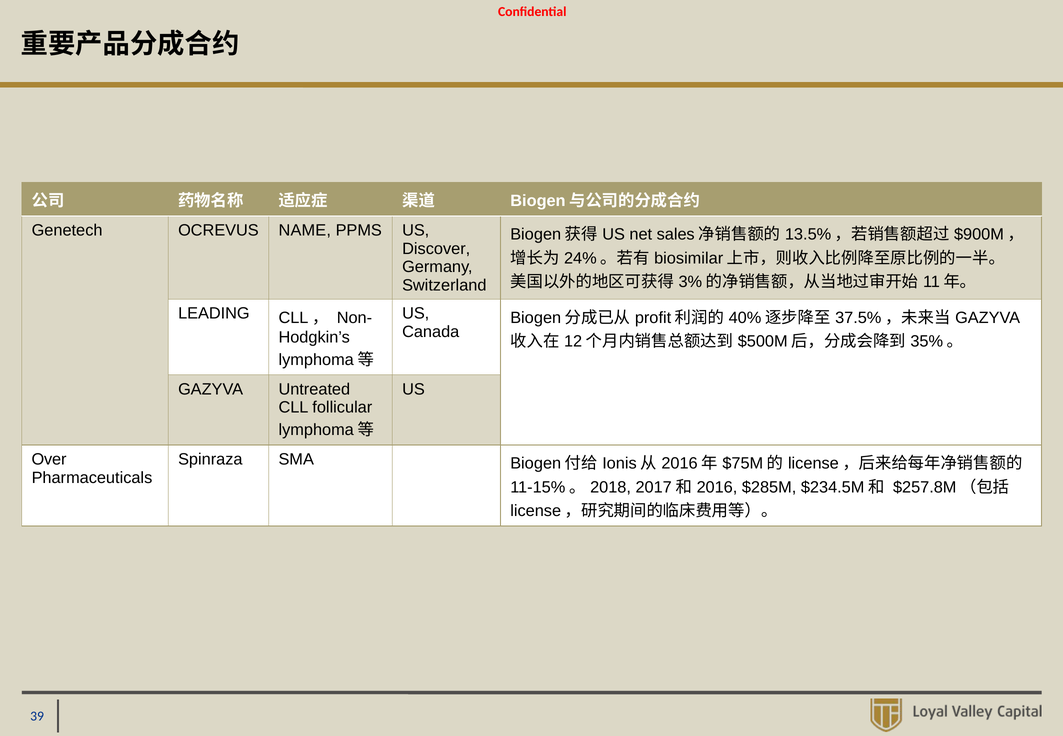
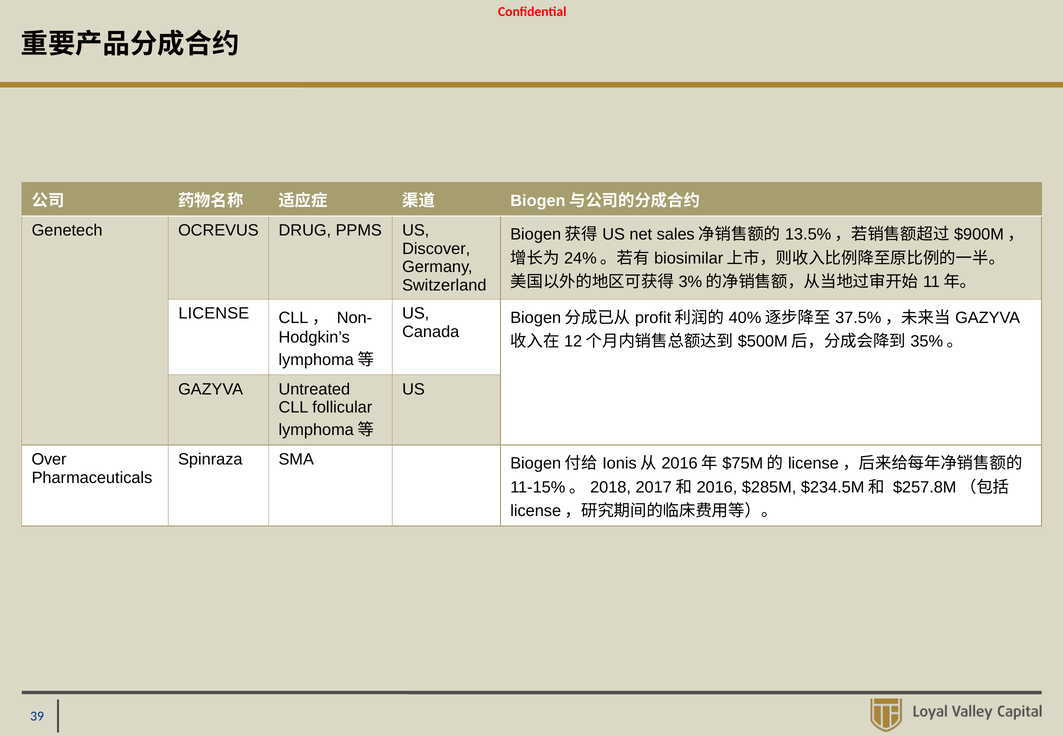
NAME: NAME -> DRUG (305, 230)
LEADING: LEADING -> LICENSE (214, 314)
